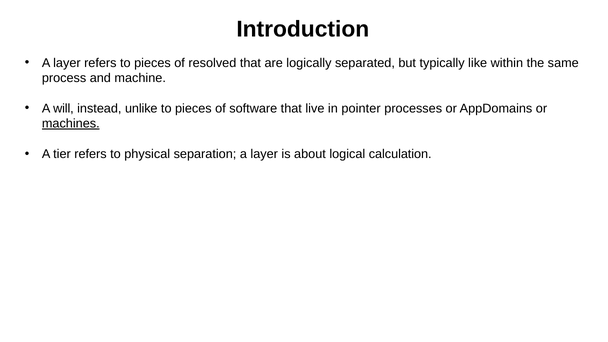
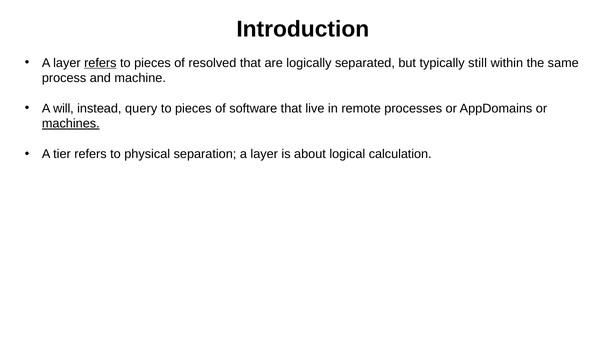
refers underline: none -> present (100, 63)
like: like -> still (478, 63)
unlike: unlike -> query (141, 108)
pointer: pointer -> remote (361, 108)
